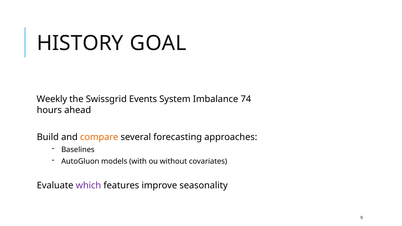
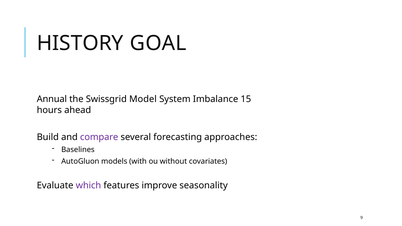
Weekly: Weekly -> Annual (52, 99)
Events: Events -> Model (143, 99)
74: 74 -> 15 (246, 99)
compare colour: orange -> purple (99, 137)
